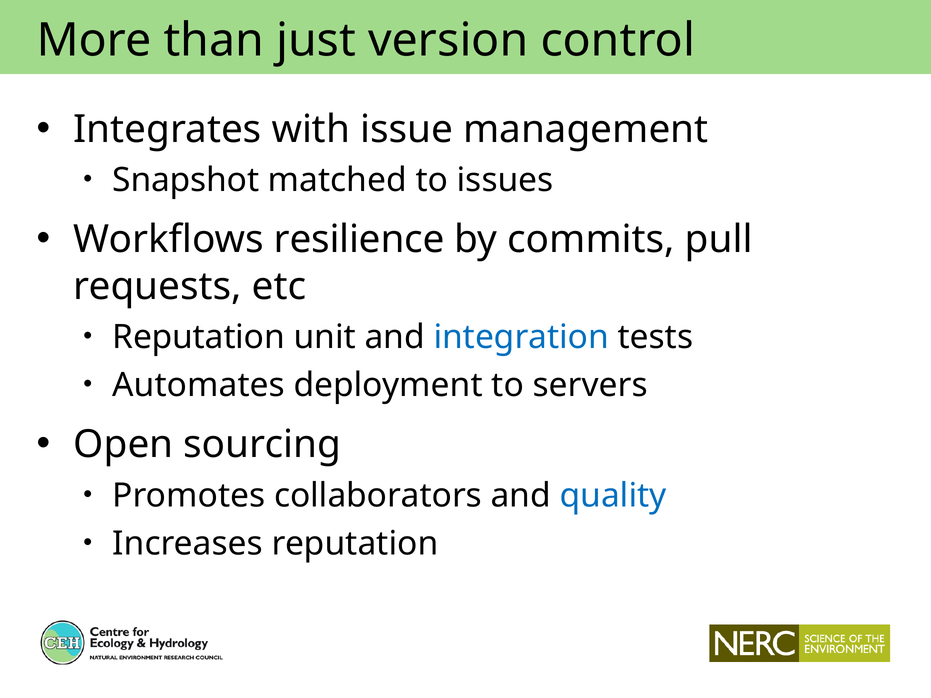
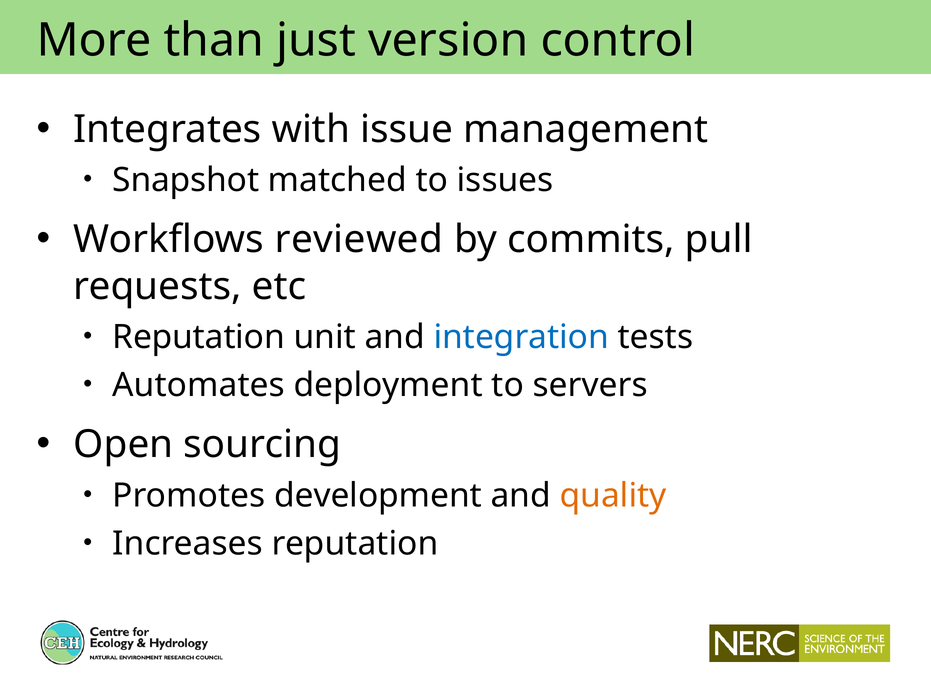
resilience: resilience -> reviewed (359, 240)
collaborators: collaborators -> development (378, 496)
quality colour: blue -> orange (613, 496)
